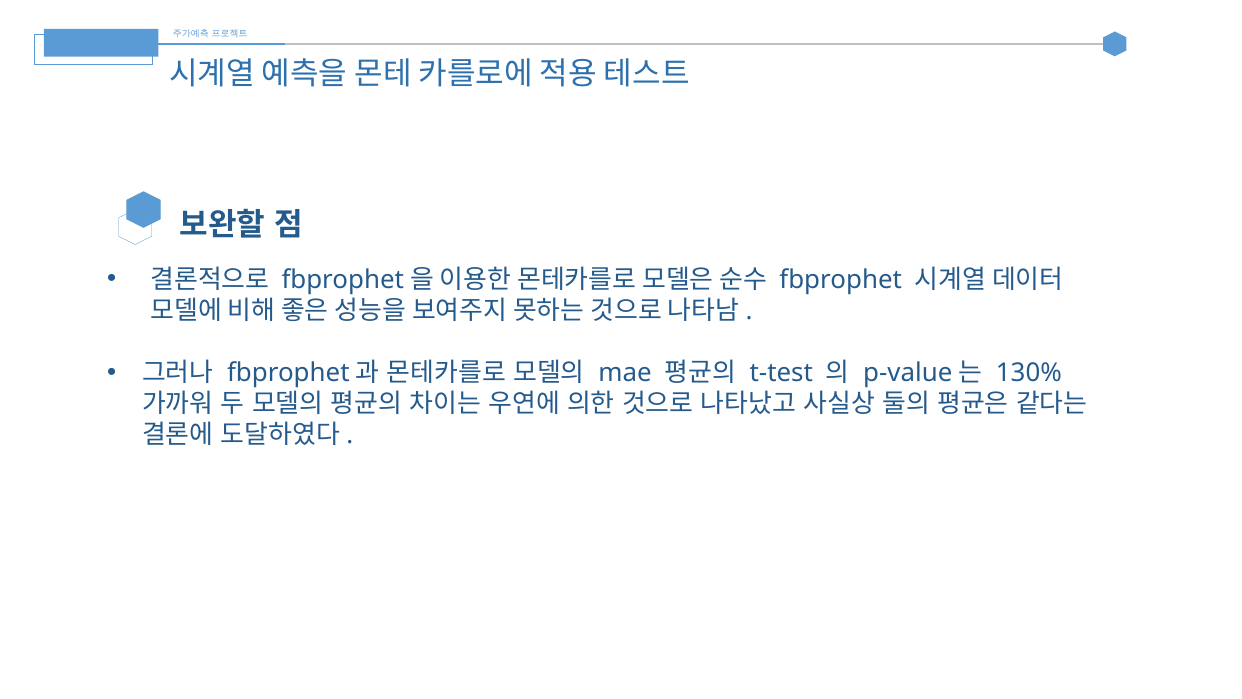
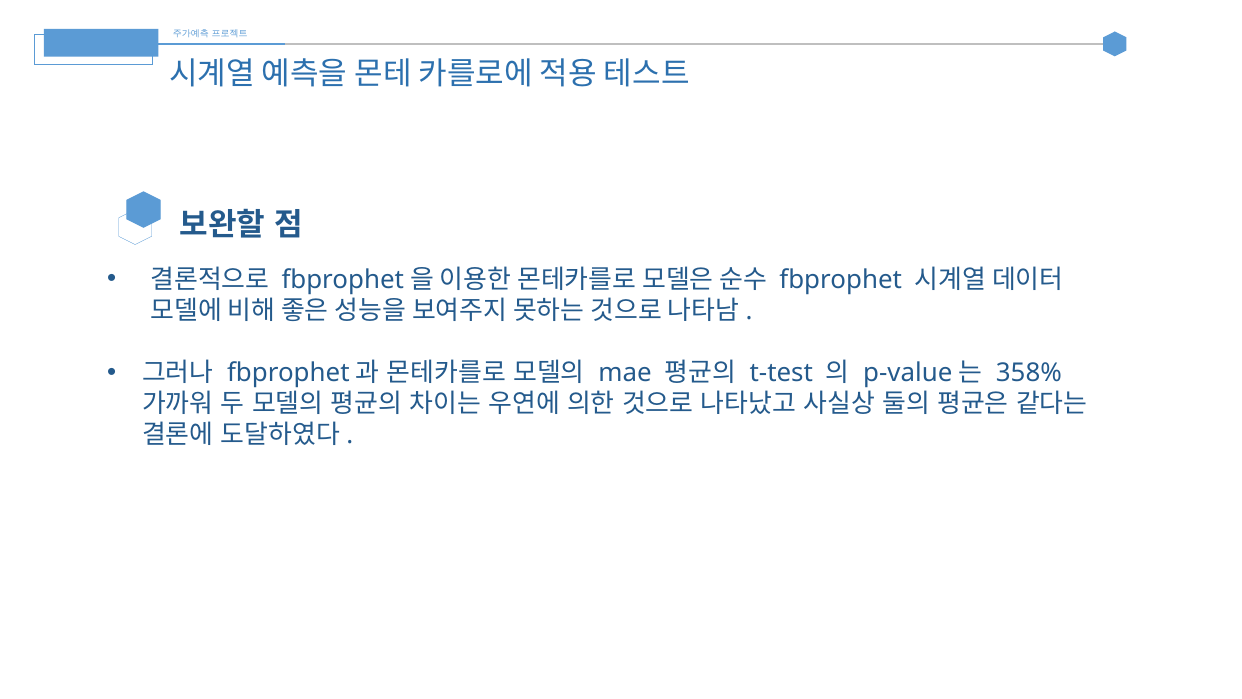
130%: 130% -> 358% (1029, 373)
